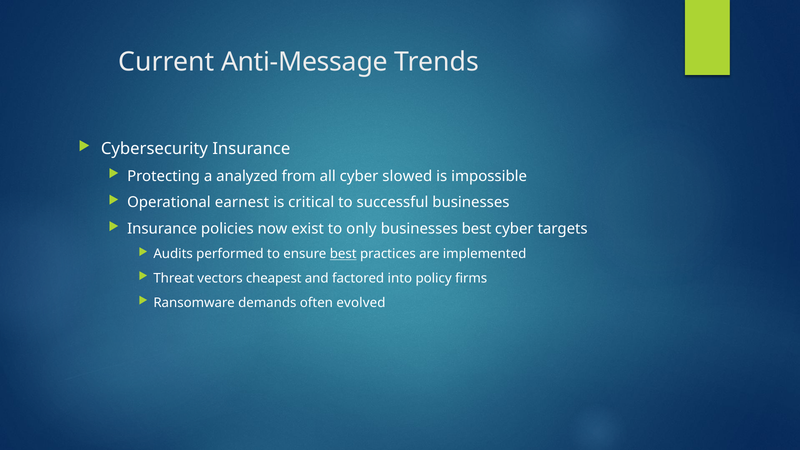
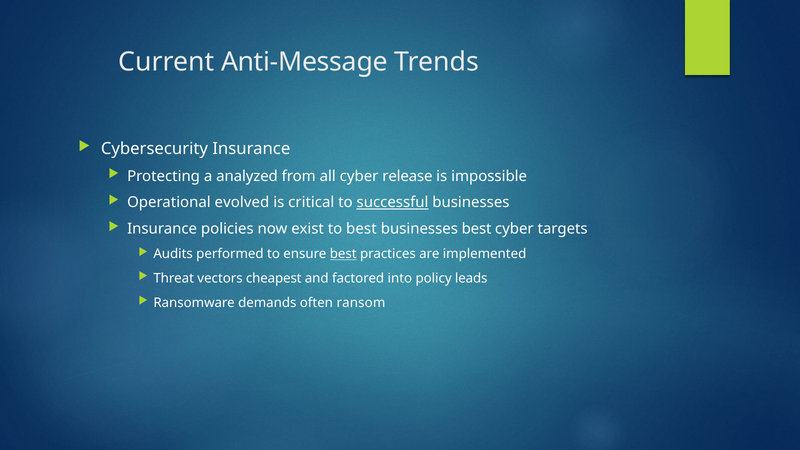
slowed: slowed -> release (407, 176)
earnest: earnest -> evolved (242, 202)
successful underline: none -> present (393, 202)
to only: only -> best (361, 229)
firms: firms -> leads (471, 278)
evolved: evolved -> ransom (361, 303)
